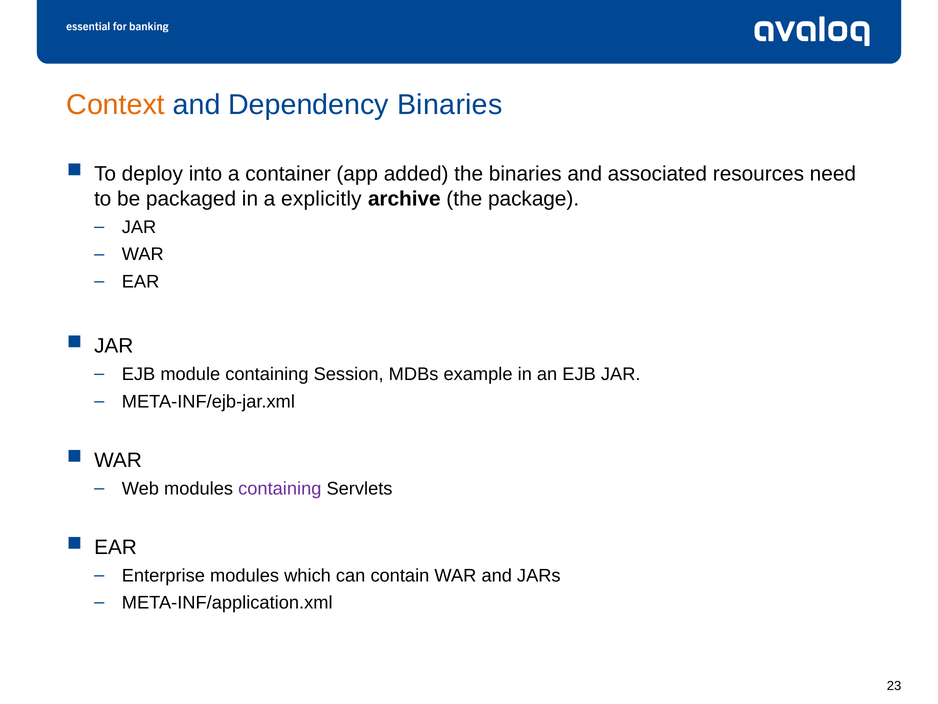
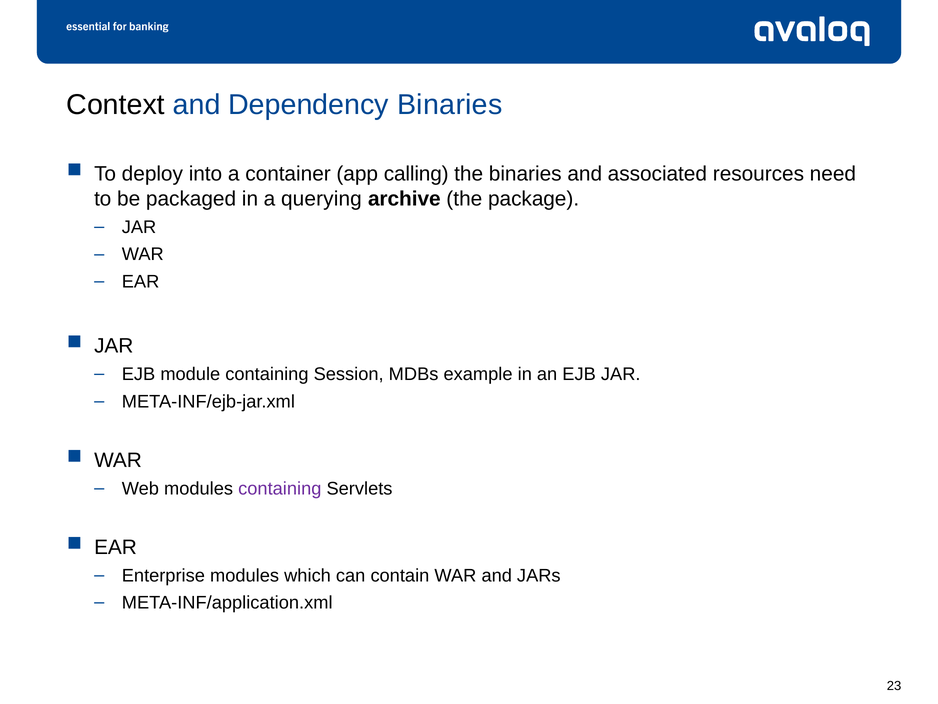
Context colour: orange -> black (116, 105)
added: added -> calling (416, 174)
explicitly: explicitly -> querying (321, 199)
